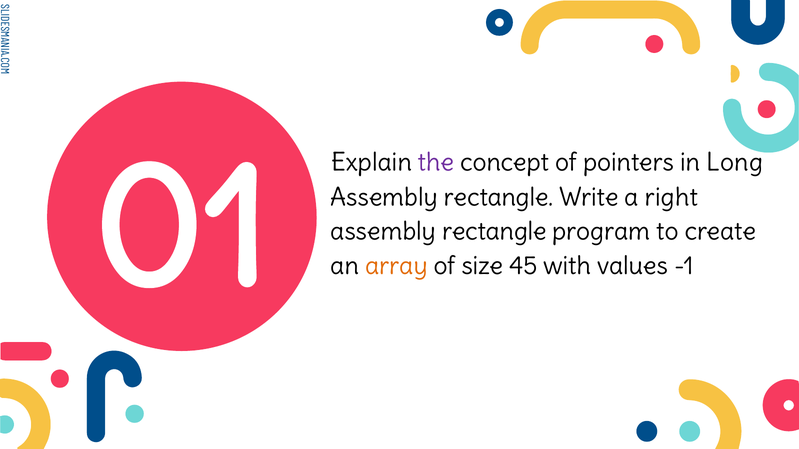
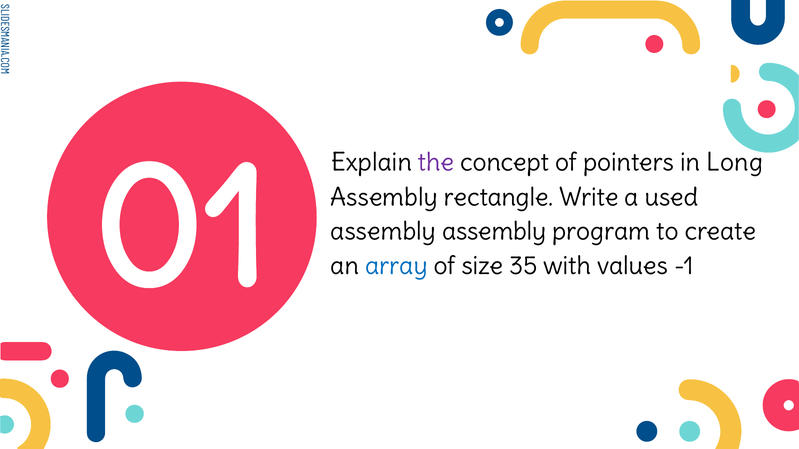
right: right -> used (672, 198)
rectangle: rectangle -> assembly (494, 232)
array colour: orange -> blue (396, 266)
45: 45 -> 35 (523, 266)
